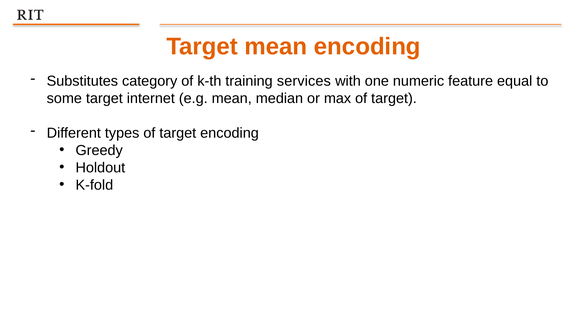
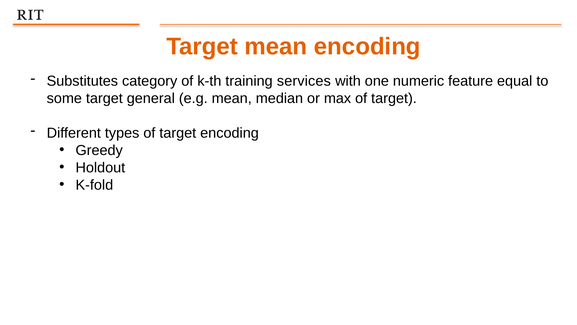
internet: internet -> general (151, 98)
